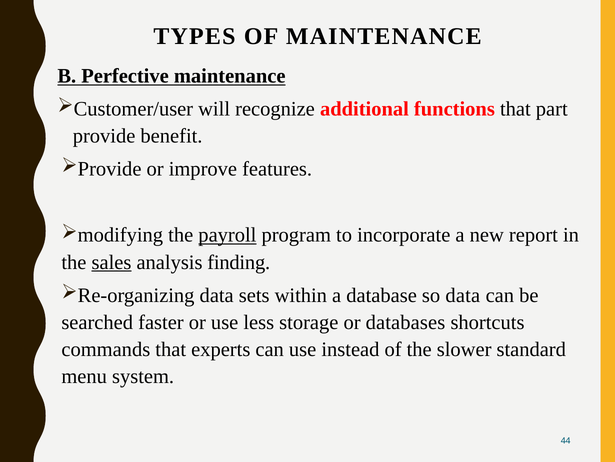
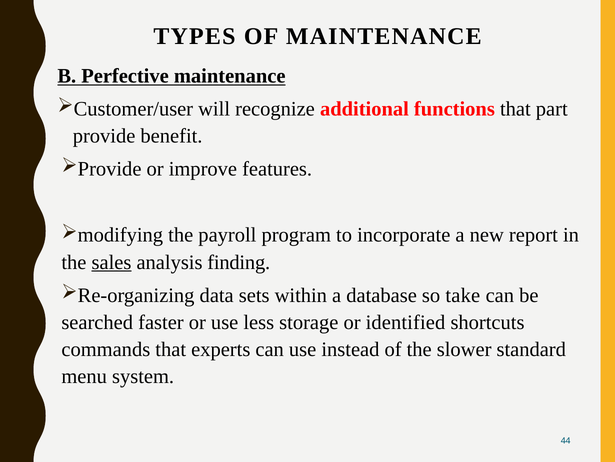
payroll underline: present -> none (227, 235)
so data: data -> take (463, 295)
databases: databases -> identified (405, 322)
